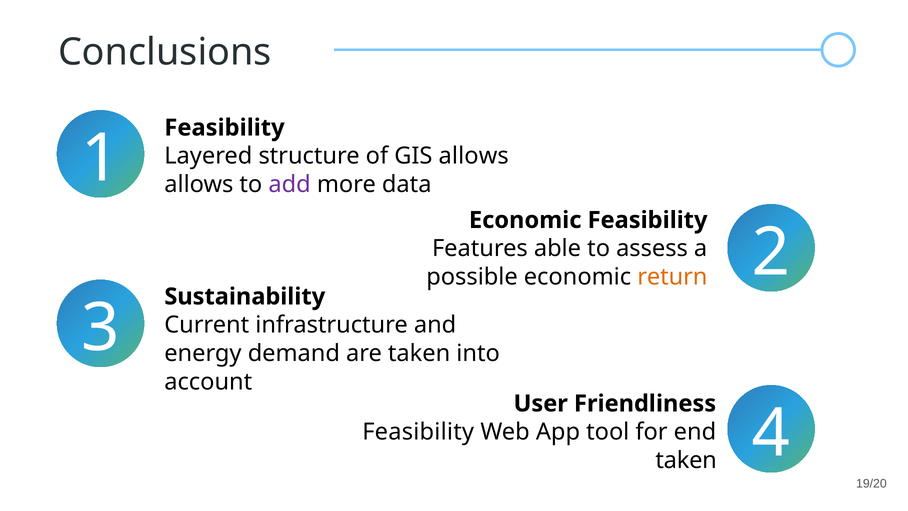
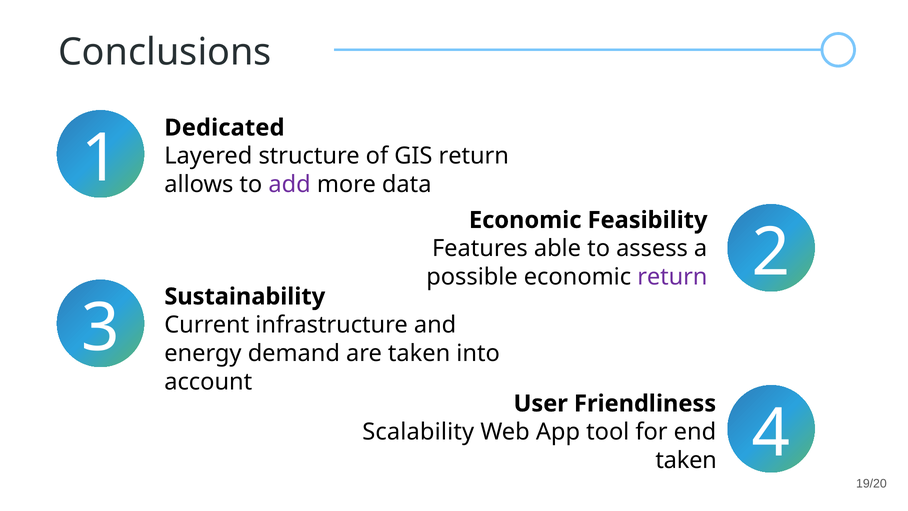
Feasibility: Feasibility -> Dedicated (224, 128)
GIS allows: allows -> return (474, 156)
return colour: orange -> purple (672, 277)
Feasibility: Feasibility -> Scalability (418, 432)
